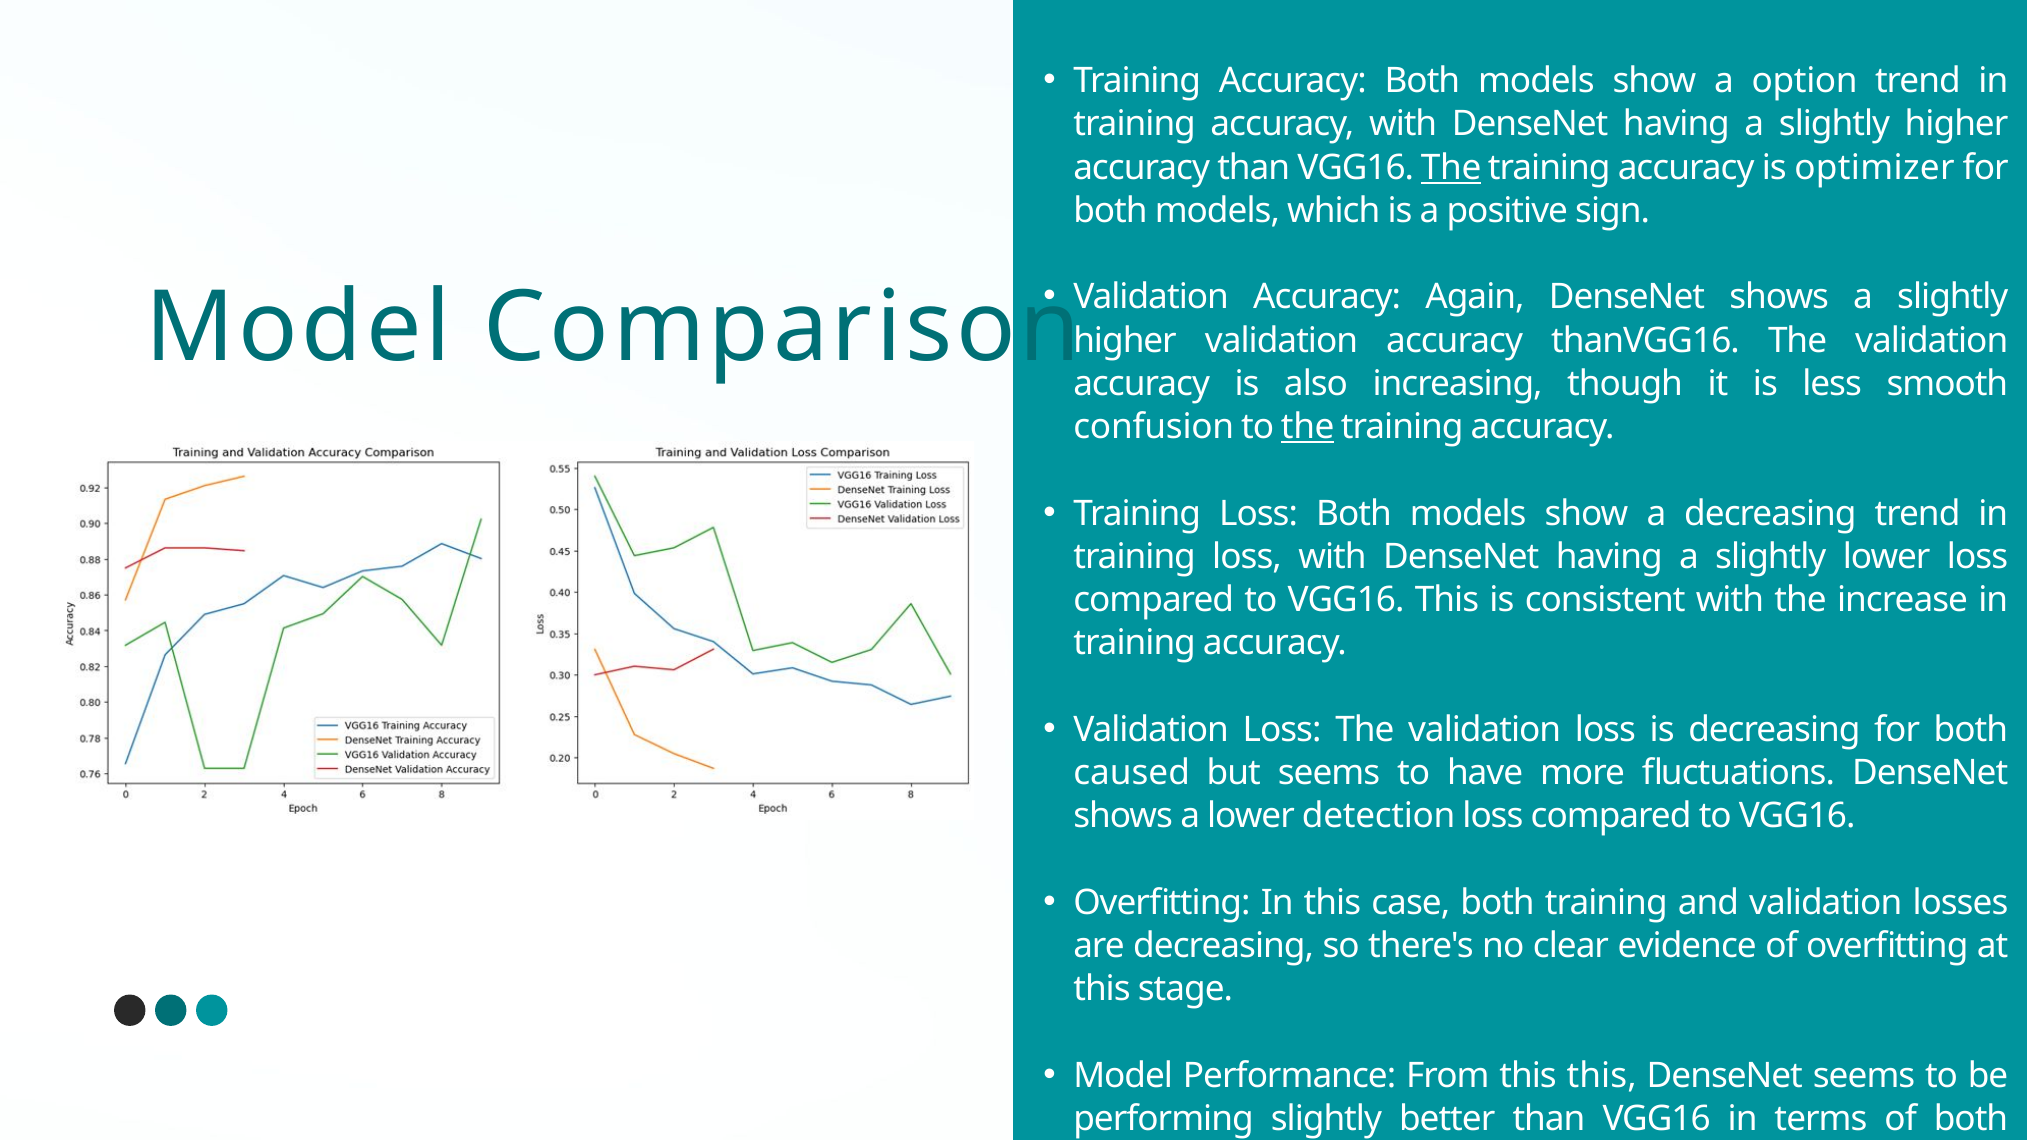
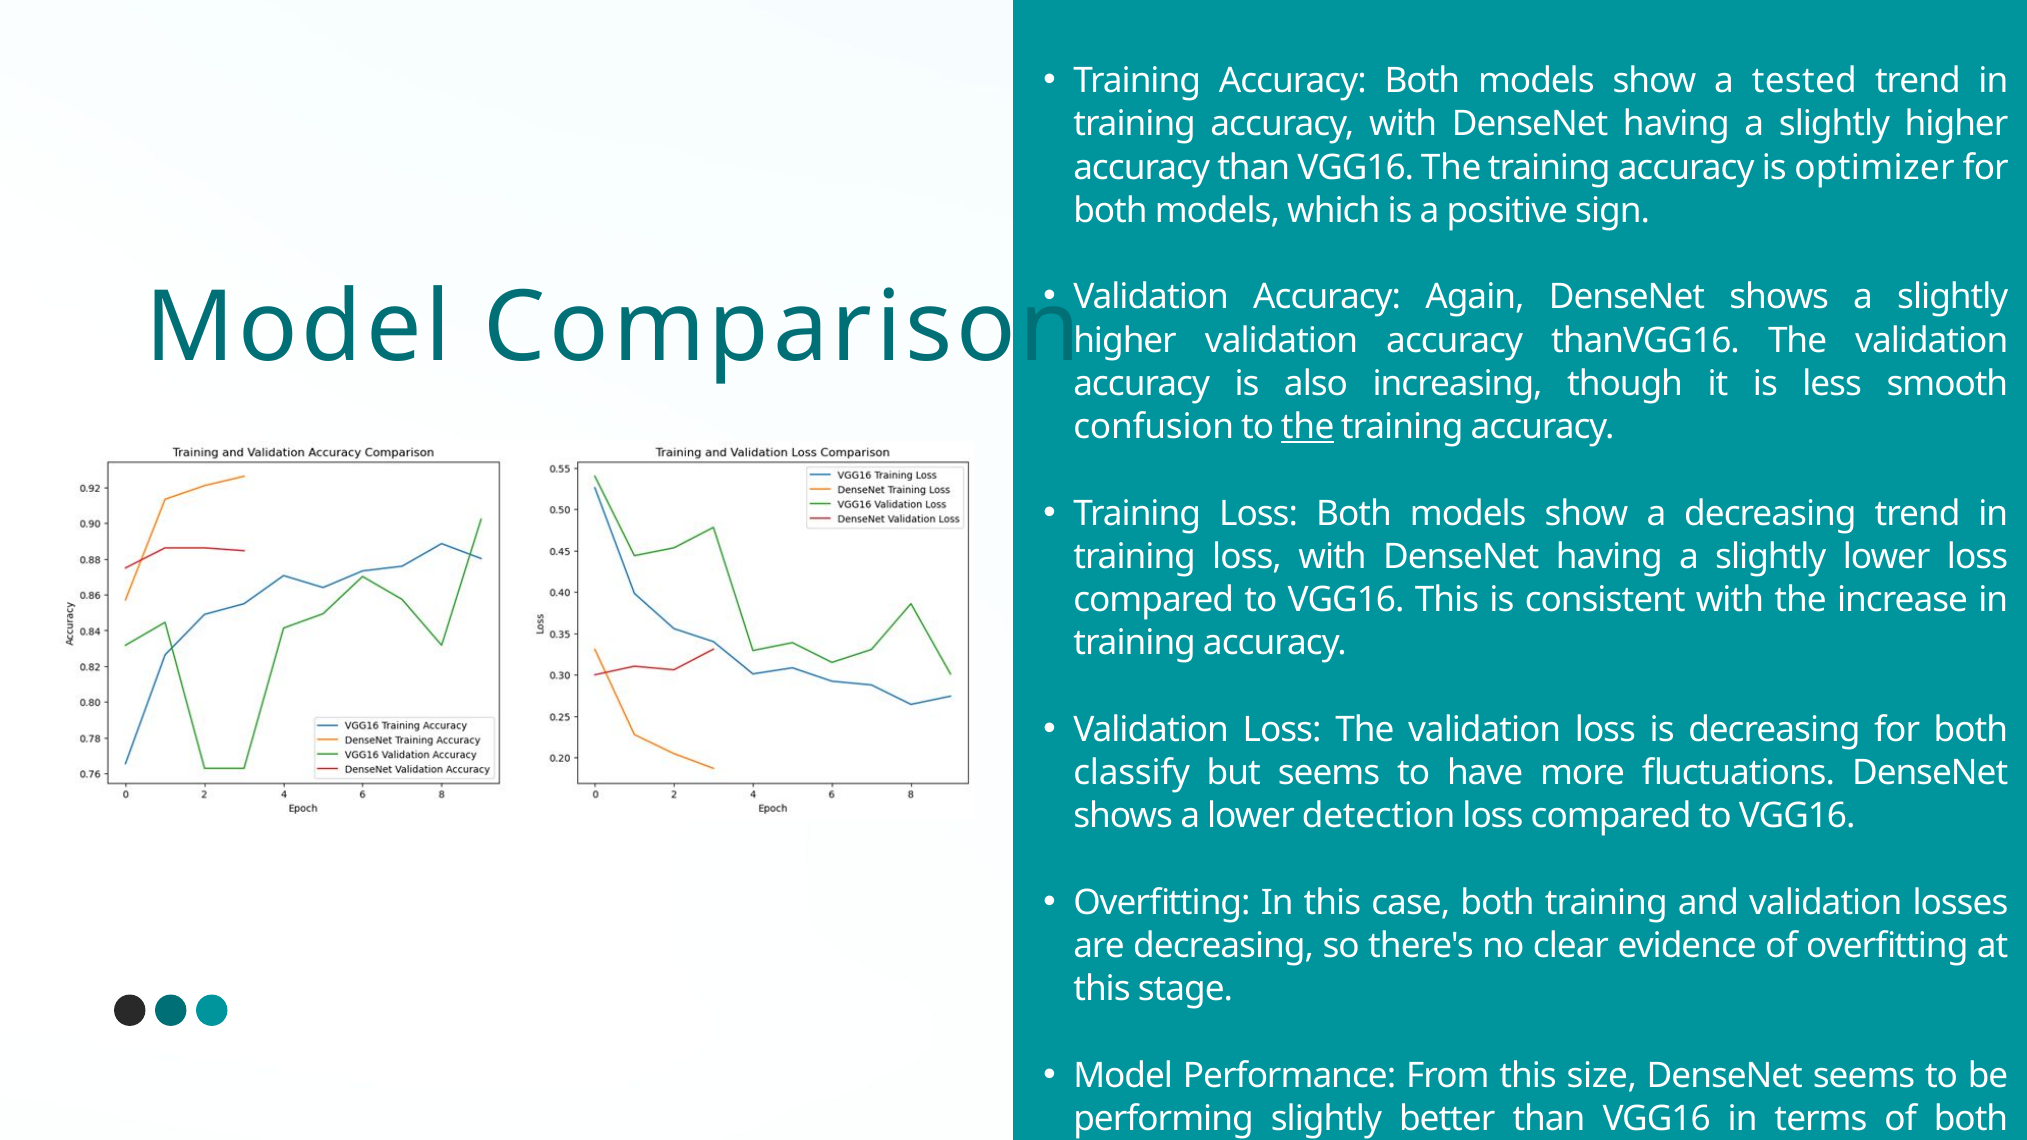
option: option -> tested (1804, 81)
The underline: present -> none (1451, 168)
caused: caused -> classify (1132, 773)
this this: this -> size (1602, 1076)
